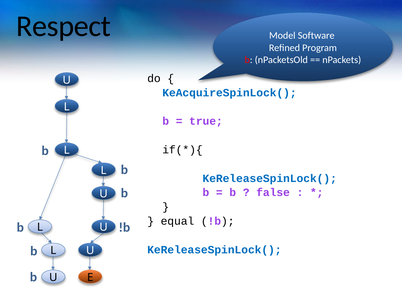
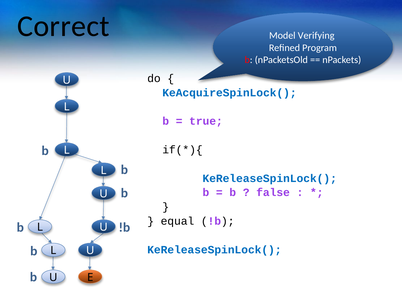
Respect: Respect -> Correct (63, 26)
Software: Software -> Verifying (316, 36)
